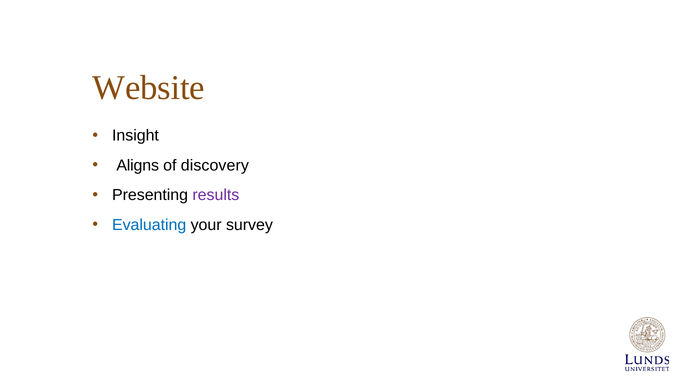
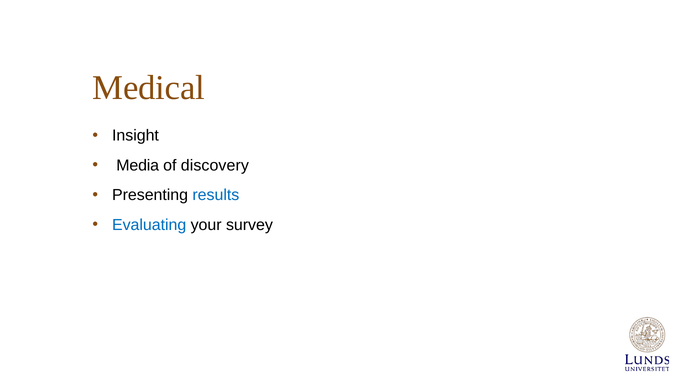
Website: Website -> Medical (149, 88)
Aligns: Aligns -> Media (138, 166)
results colour: purple -> blue (216, 195)
